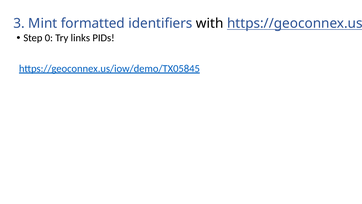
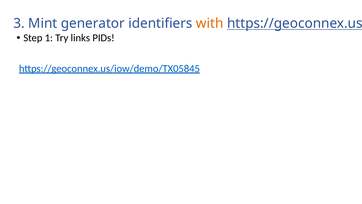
formatted: formatted -> generator (93, 23)
with colour: black -> orange (210, 23)
0: 0 -> 1 (49, 38)
